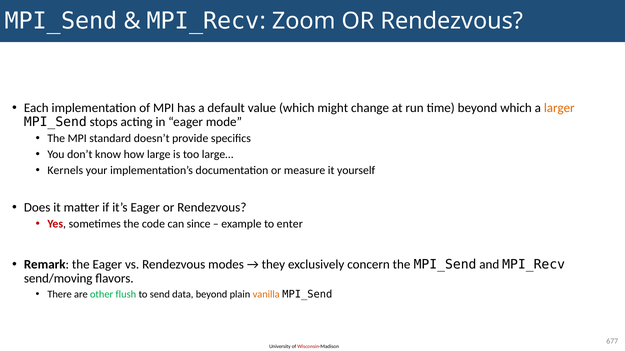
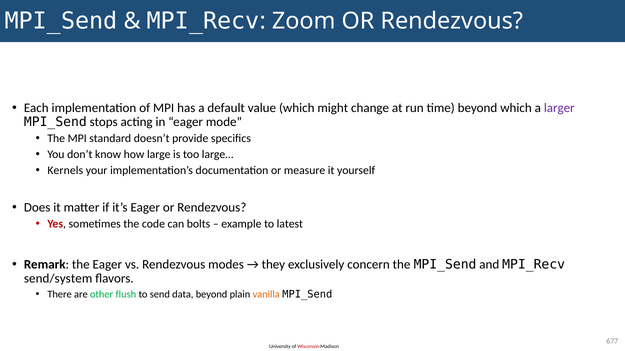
larger colour: orange -> purple (559, 108)
since: since -> bolts (199, 224)
enter: enter -> latest (290, 224)
send/moving: send/moving -> send/system (58, 279)
